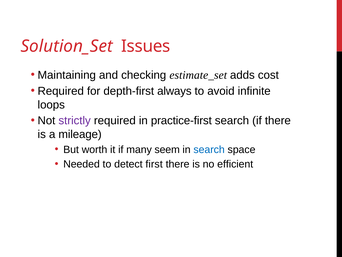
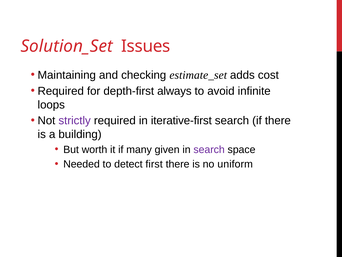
practice-first: practice-first -> iterative-first (181, 120)
mileage: mileage -> building (80, 134)
seem: seem -> given (167, 149)
search colour: blue -> purple (209, 149)
efficient: efficient -> uniform (235, 164)
